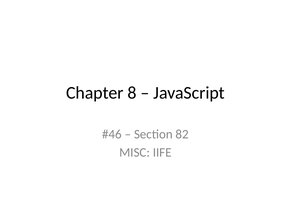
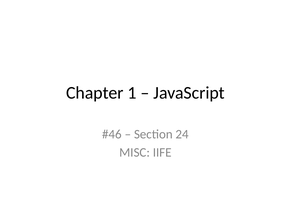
8: 8 -> 1 (132, 92)
82: 82 -> 24 (182, 134)
